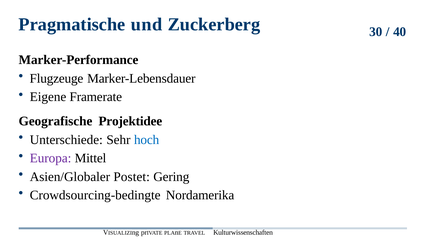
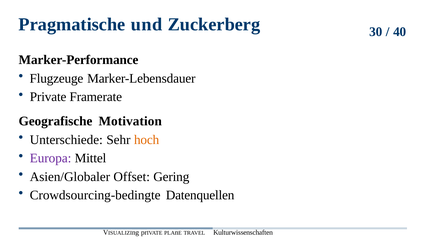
Eigene: Eigene -> Private (48, 97)
Projektidee: Projektidee -> Motivation (130, 121)
hoch colour: blue -> orange (147, 140)
Postet: Postet -> Offset (132, 177)
Nordamerika: Nordamerika -> Datenquellen (200, 195)
